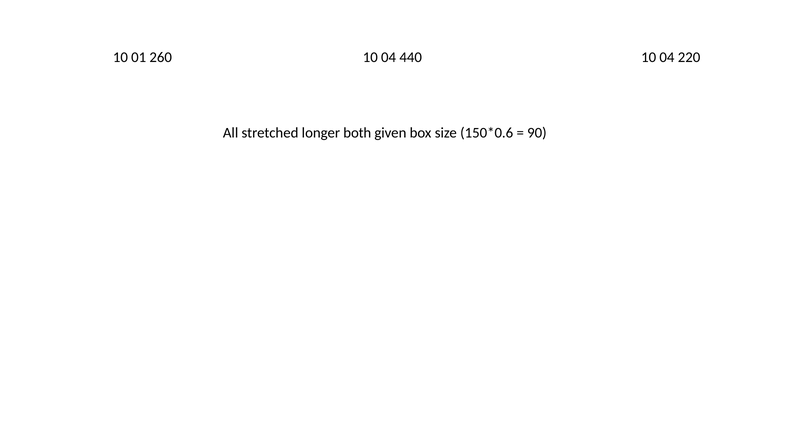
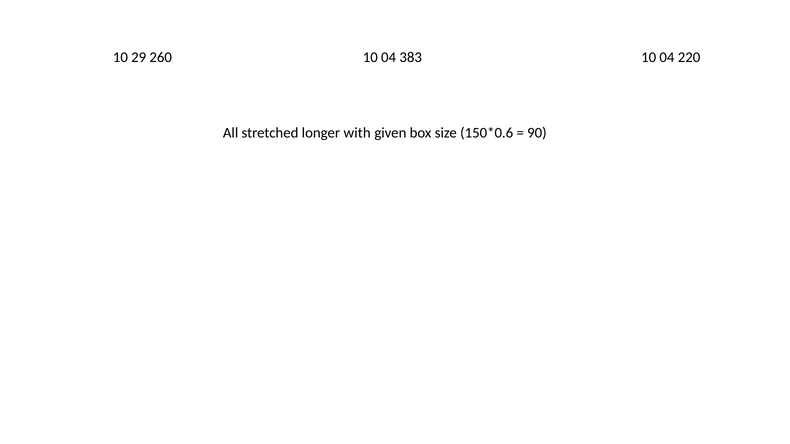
01: 01 -> 29 (139, 58)
440: 440 -> 383 (411, 58)
both: both -> with (357, 133)
